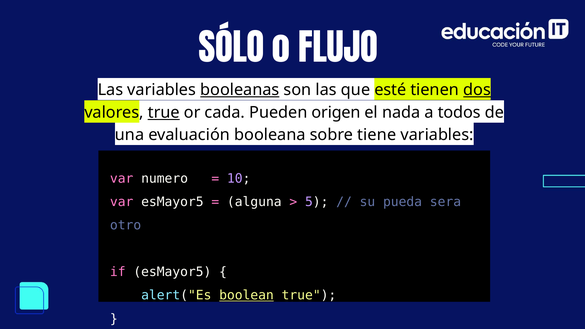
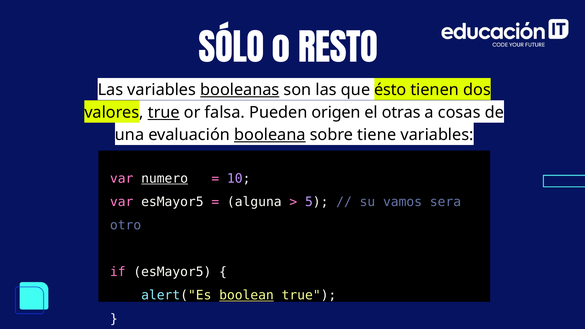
FLUJO: FLUJO -> RESTO (338, 50)
esté: esté -> ésto (390, 90)
dos underline: present -> none (477, 90)
cada: cada -> falsa (225, 112)
nada: nada -> otras (401, 112)
todos: todos -> cosas (459, 112)
booleana underline: none -> present (270, 135)
numero underline: none -> present (165, 179)
pueda: pueda -> vamos (403, 202)
